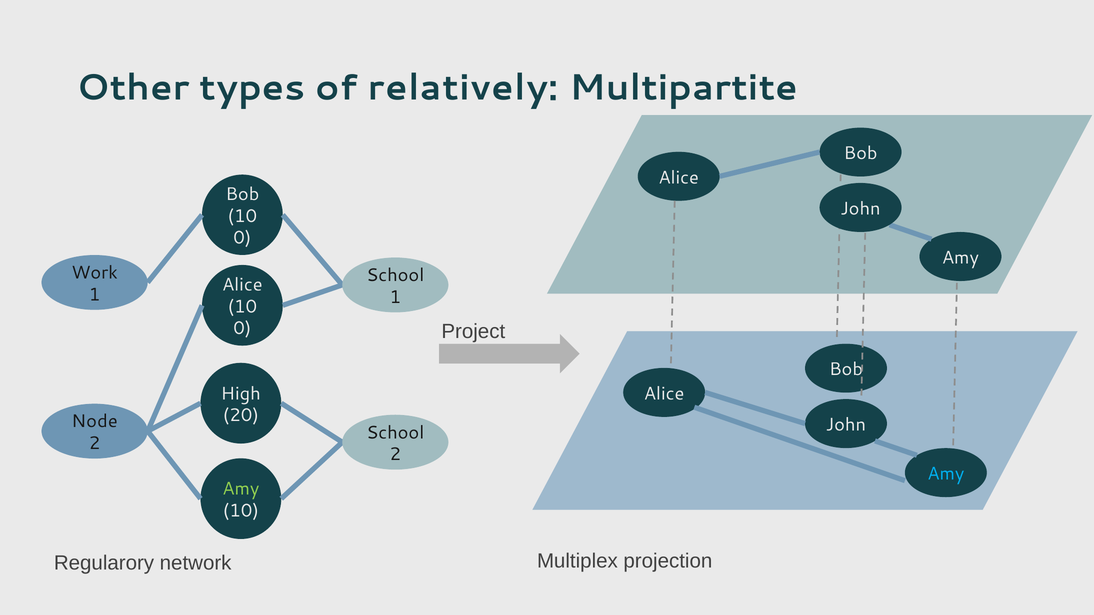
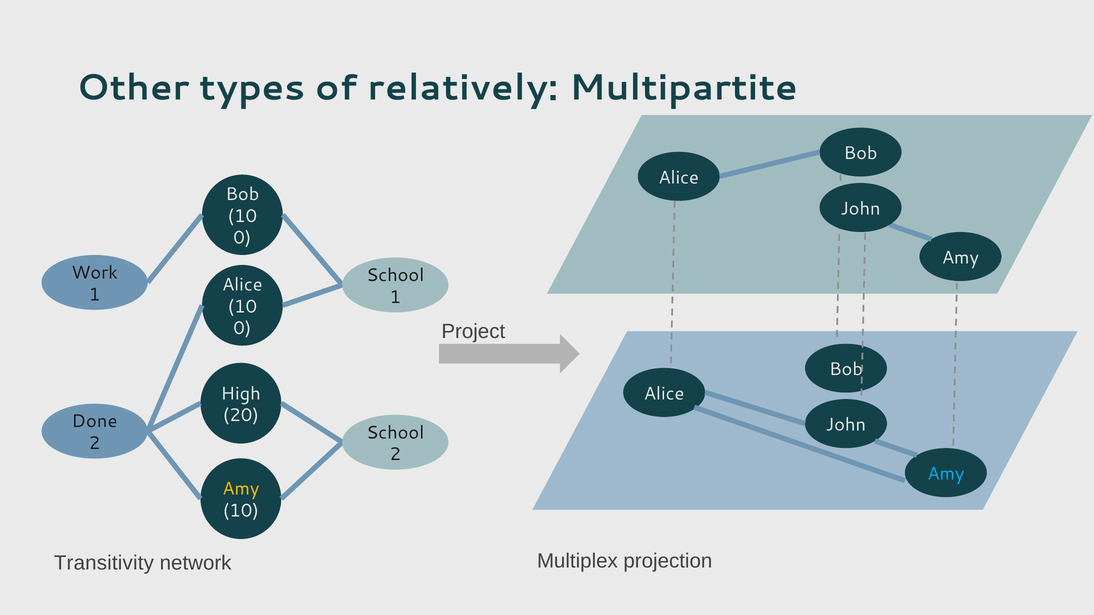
Node: Node -> Done (95, 422)
Amy colour: light green -> yellow (241, 489)
Regularory: Regularory -> Transitivity (104, 564)
